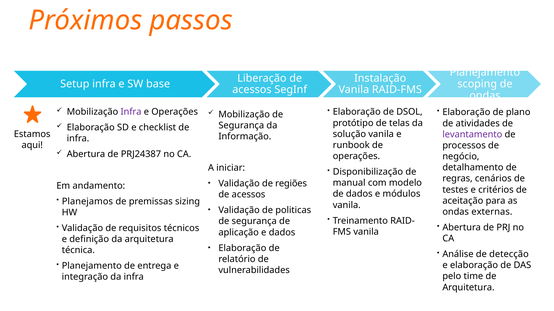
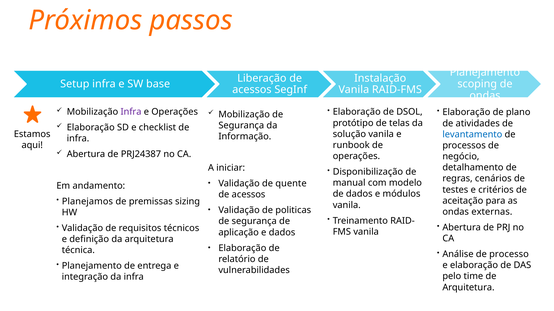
levantamento colour: purple -> blue (472, 135)
regiões: regiões -> quente (291, 184)
detecção: detecção -> processo (509, 255)
